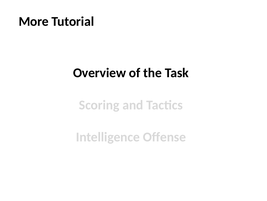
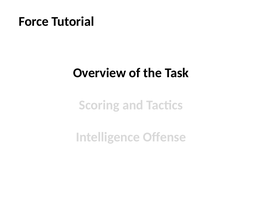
More: More -> Force (34, 21)
